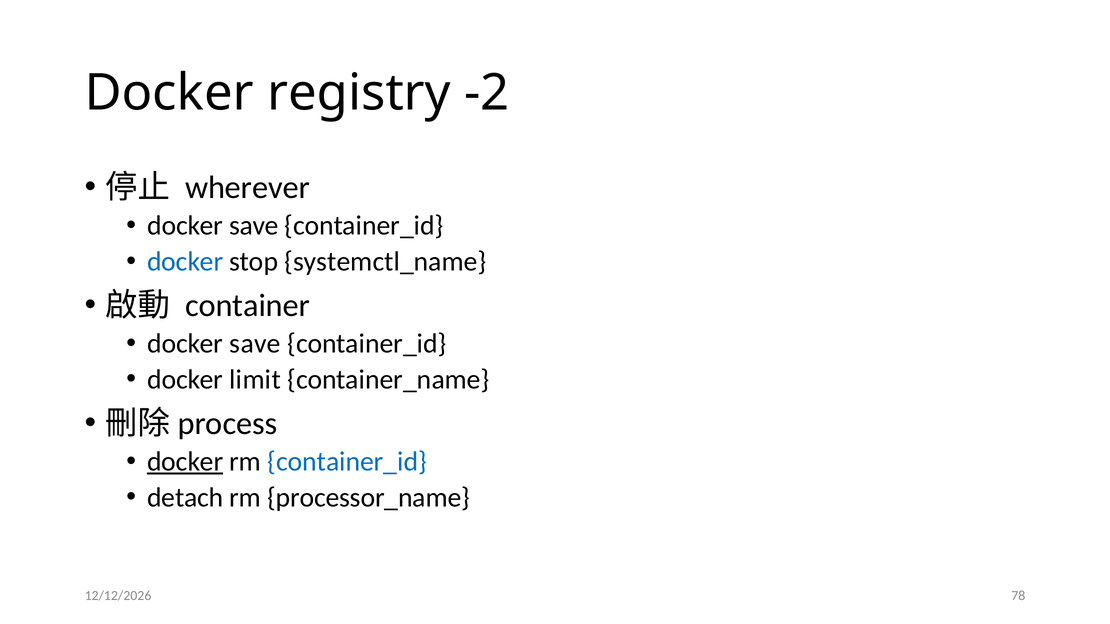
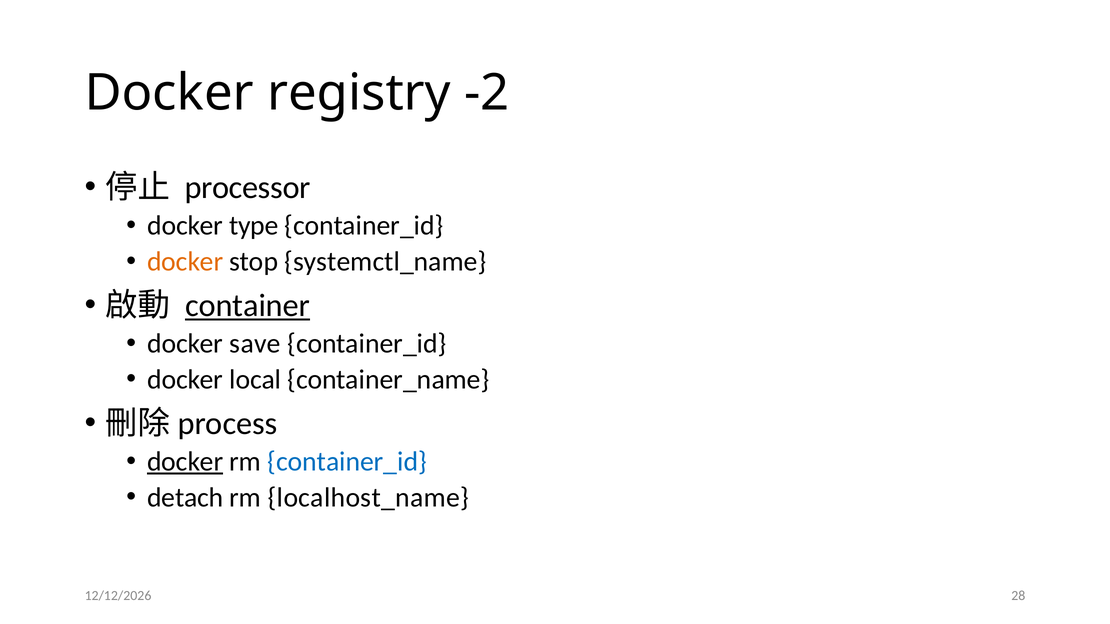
wherever: wherever -> processor (248, 188)
save: save -> type (254, 226)
docker colour: blue -> orange (185, 262)
container underline: none -> present (247, 306)
limit: limit -> local (255, 380)
processor_name: processor_name -> localhost_name (368, 498)
78: 78 -> 28 (1018, 596)
